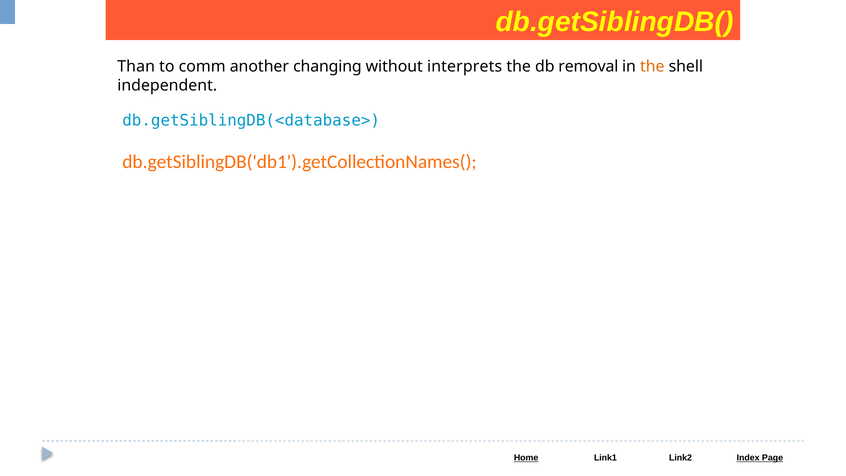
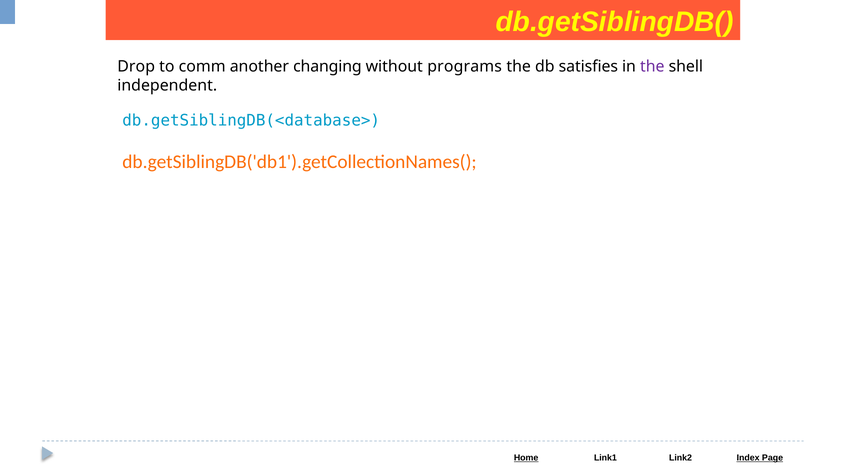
Than: Than -> Drop (136, 67)
interprets: interprets -> programs (465, 67)
removal: removal -> satisfies (588, 67)
the colour: orange -> purple (652, 67)
